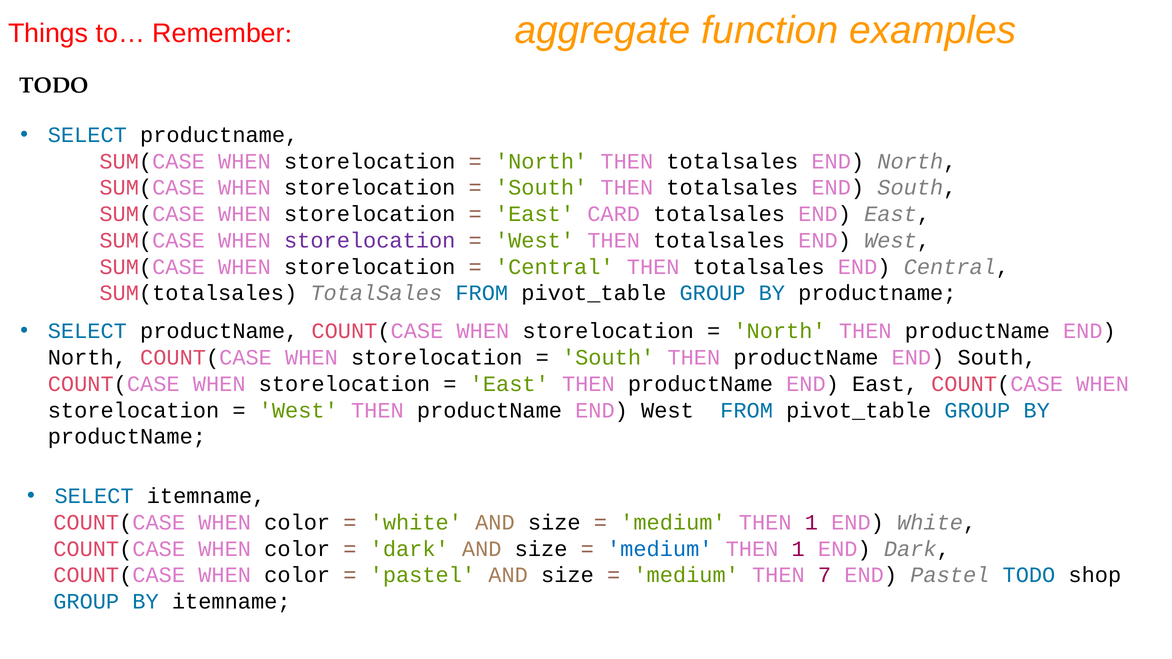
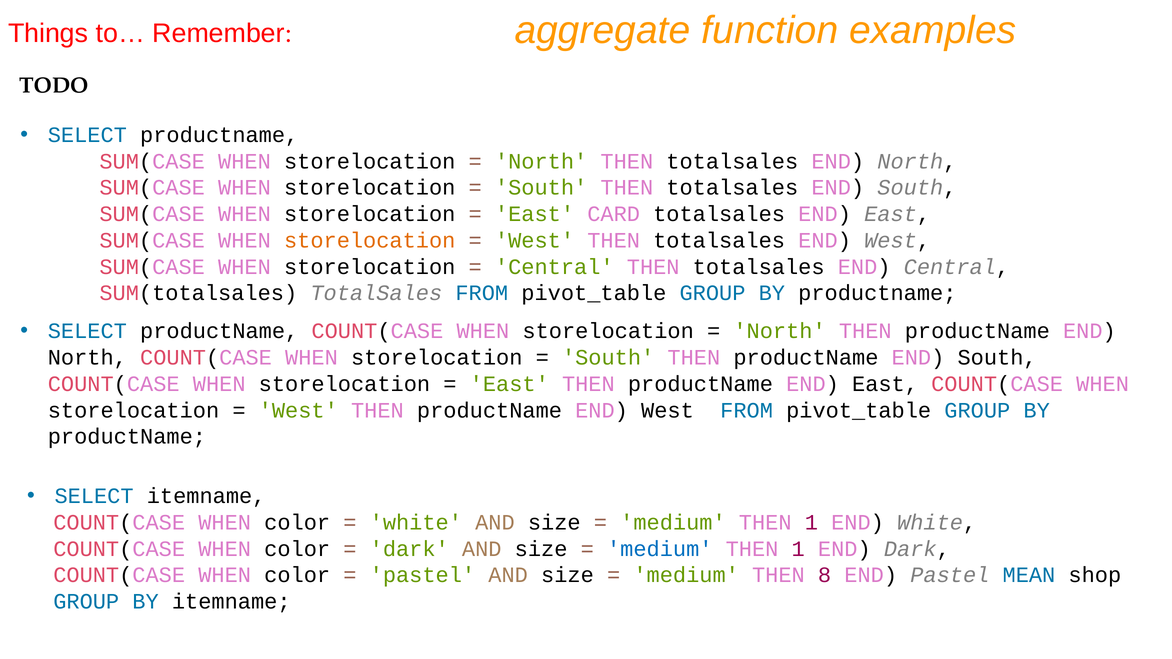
storelocation colour: purple -> orange (370, 241)
7: 7 -> 8 (825, 575)
Pastel TODO: TODO -> MEAN (1029, 575)
